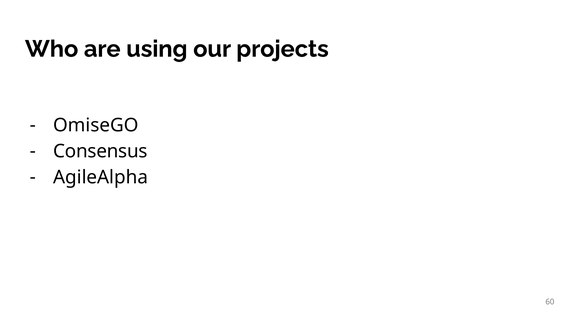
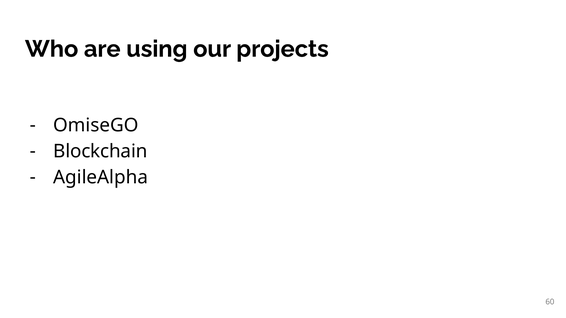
Consensus: Consensus -> Blockchain (100, 151)
